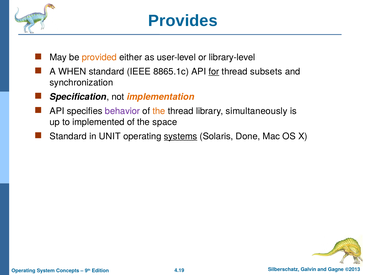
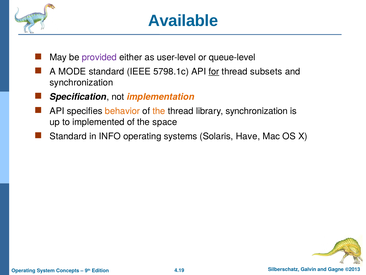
Provides: Provides -> Available (183, 21)
provided colour: orange -> purple (99, 57)
library-level: library-level -> queue-level (232, 57)
WHEN: WHEN -> MODE (72, 72)
8865.1c: 8865.1c -> 5798.1c (171, 72)
behavior colour: purple -> orange (122, 111)
library simultaneously: simultaneously -> synchronization (257, 111)
UNIT: UNIT -> INFO (110, 136)
systems underline: present -> none (181, 136)
Done: Done -> Have (248, 136)
